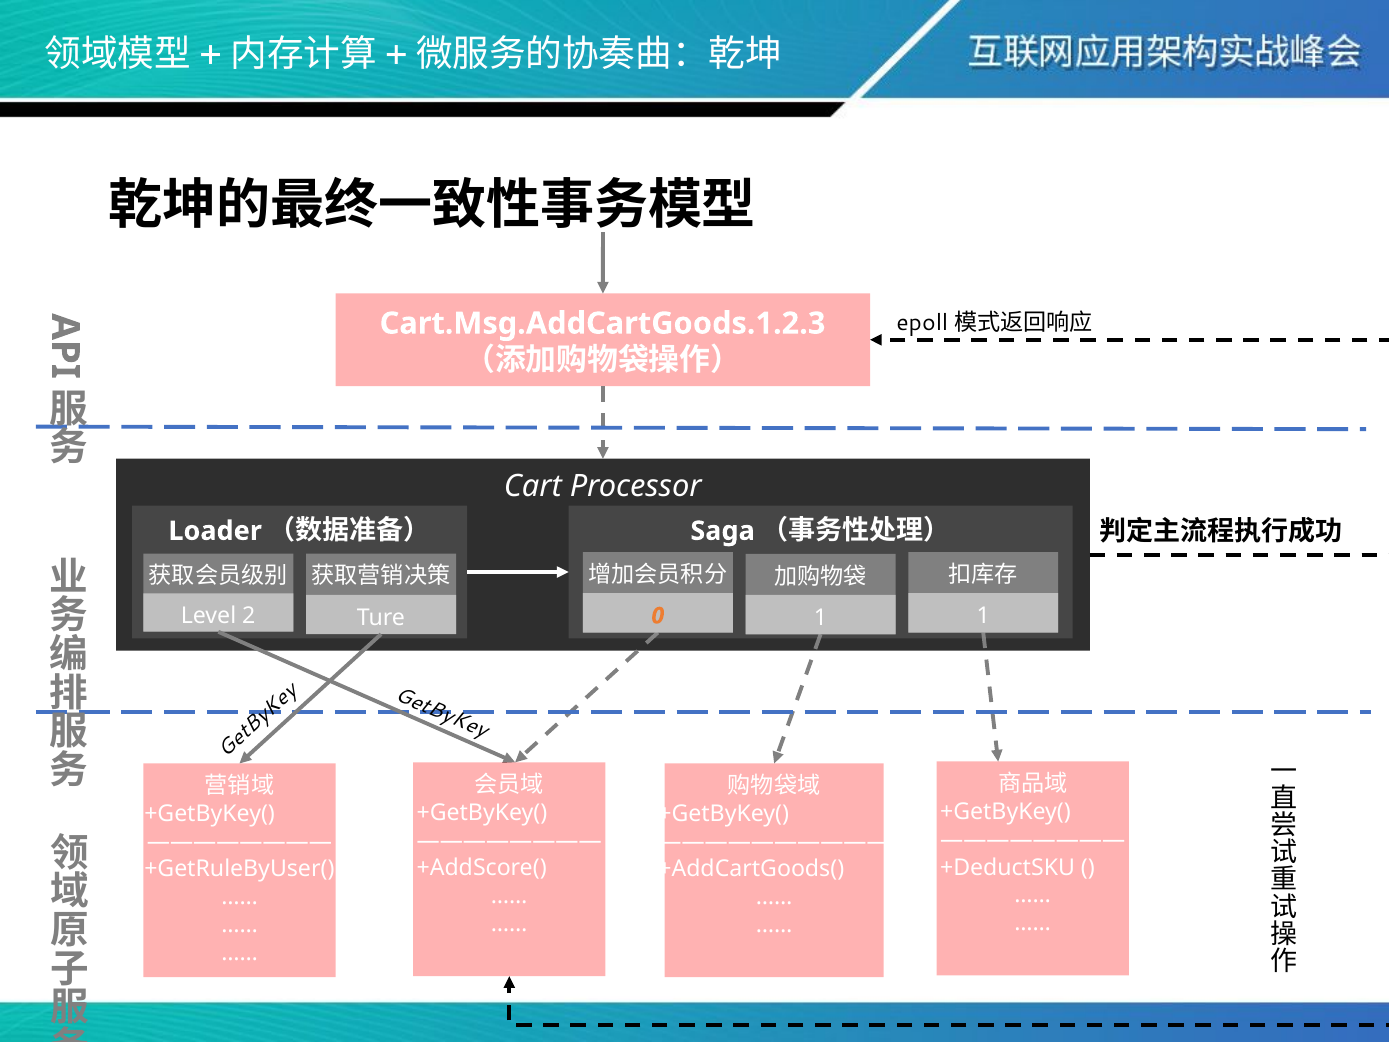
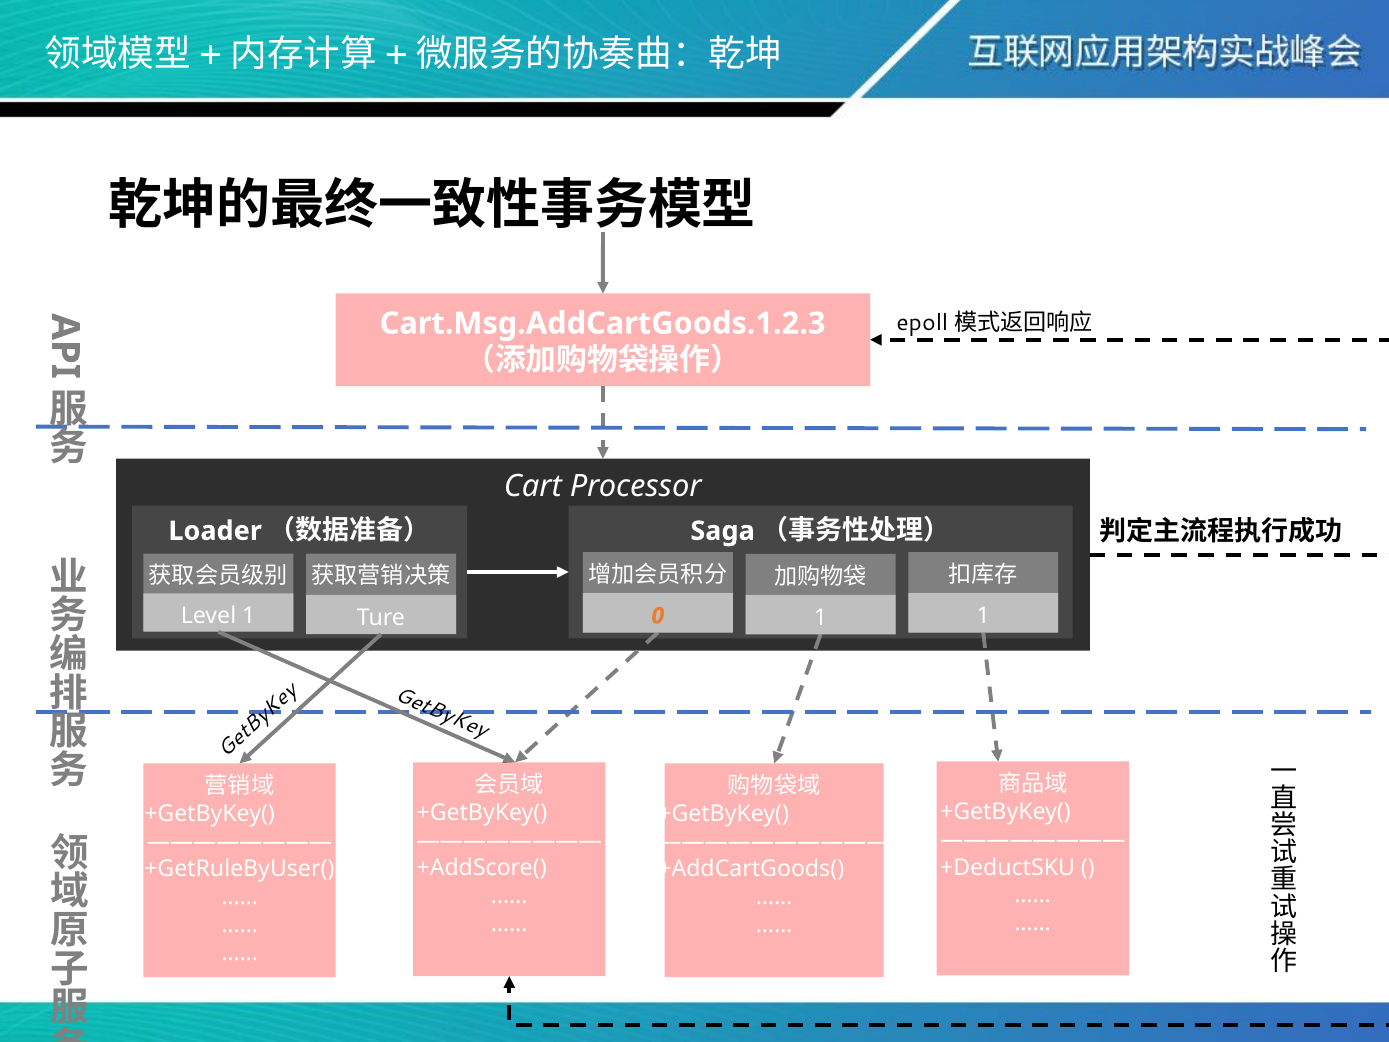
Level 2: 2 -> 1 (249, 616)
